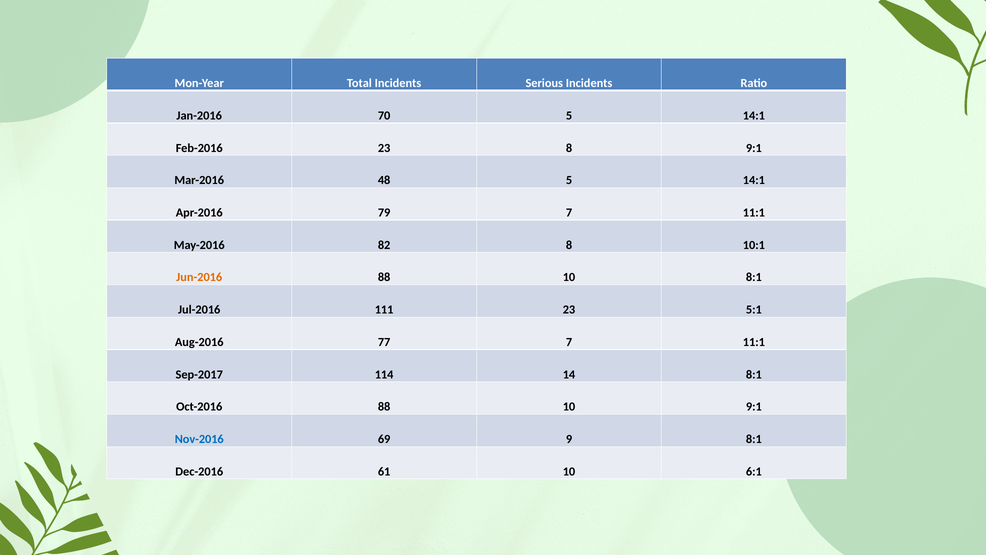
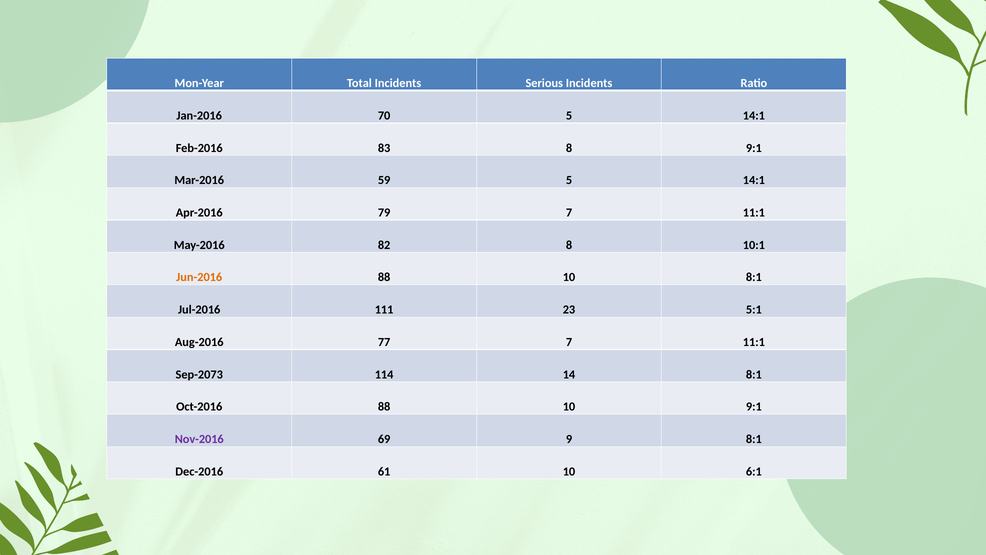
Feb-2016 23: 23 -> 83 (384, 148)
48: 48 -> 59 (384, 180)
Sep-2017: Sep-2017 -> Sep-2073 (199, 374)
Nov-2016 colour: blue -> purple (199, 439)
